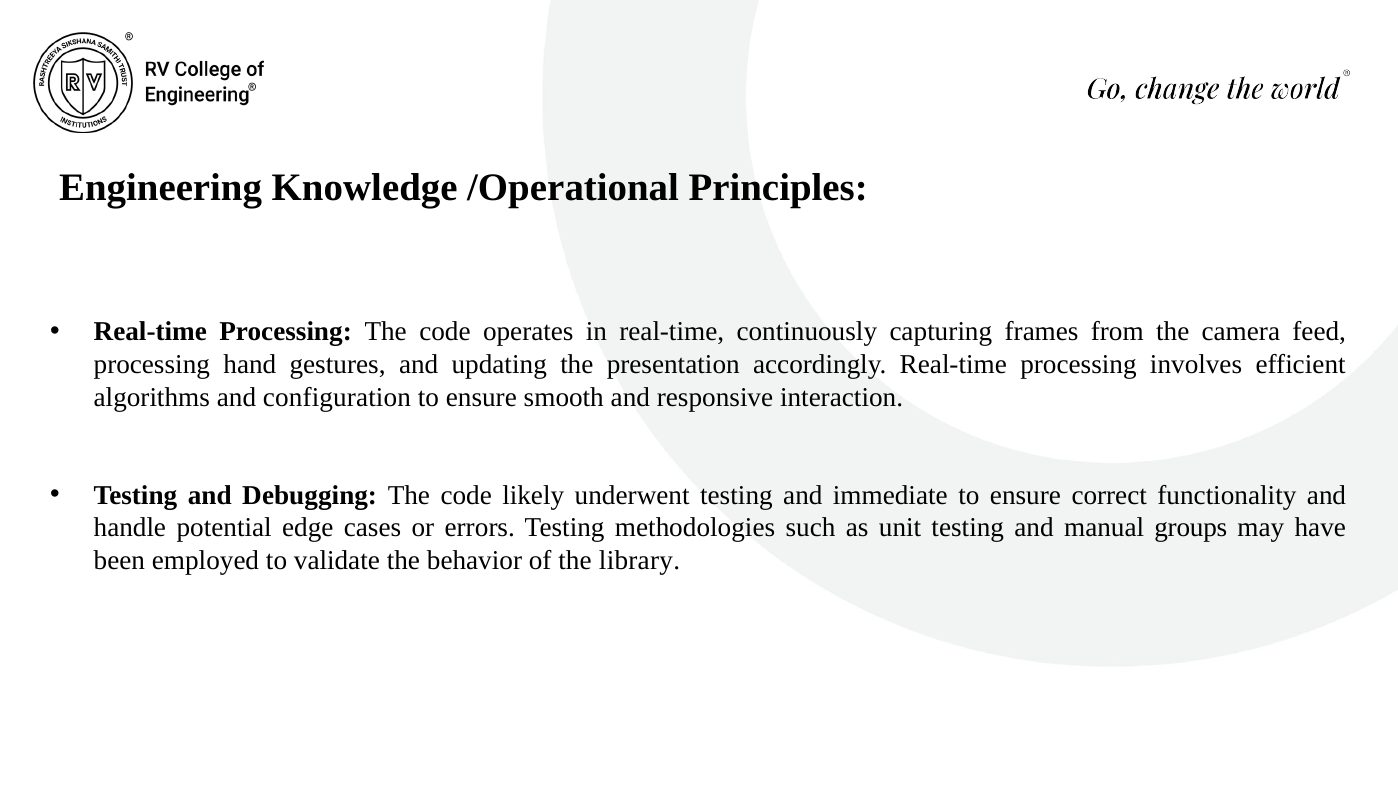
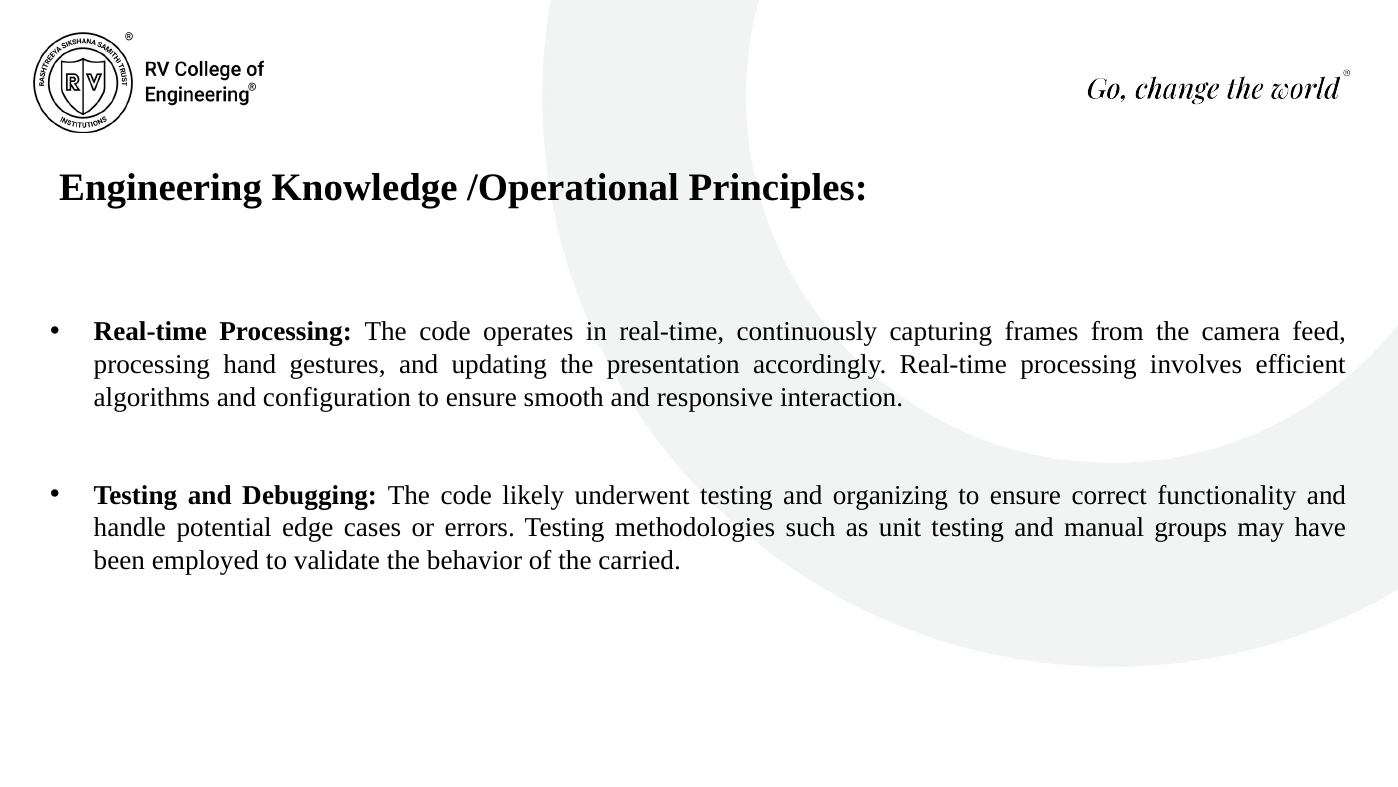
immediate: immediate -> organizing (890, 495)
library: library -> carried (640, 560)
